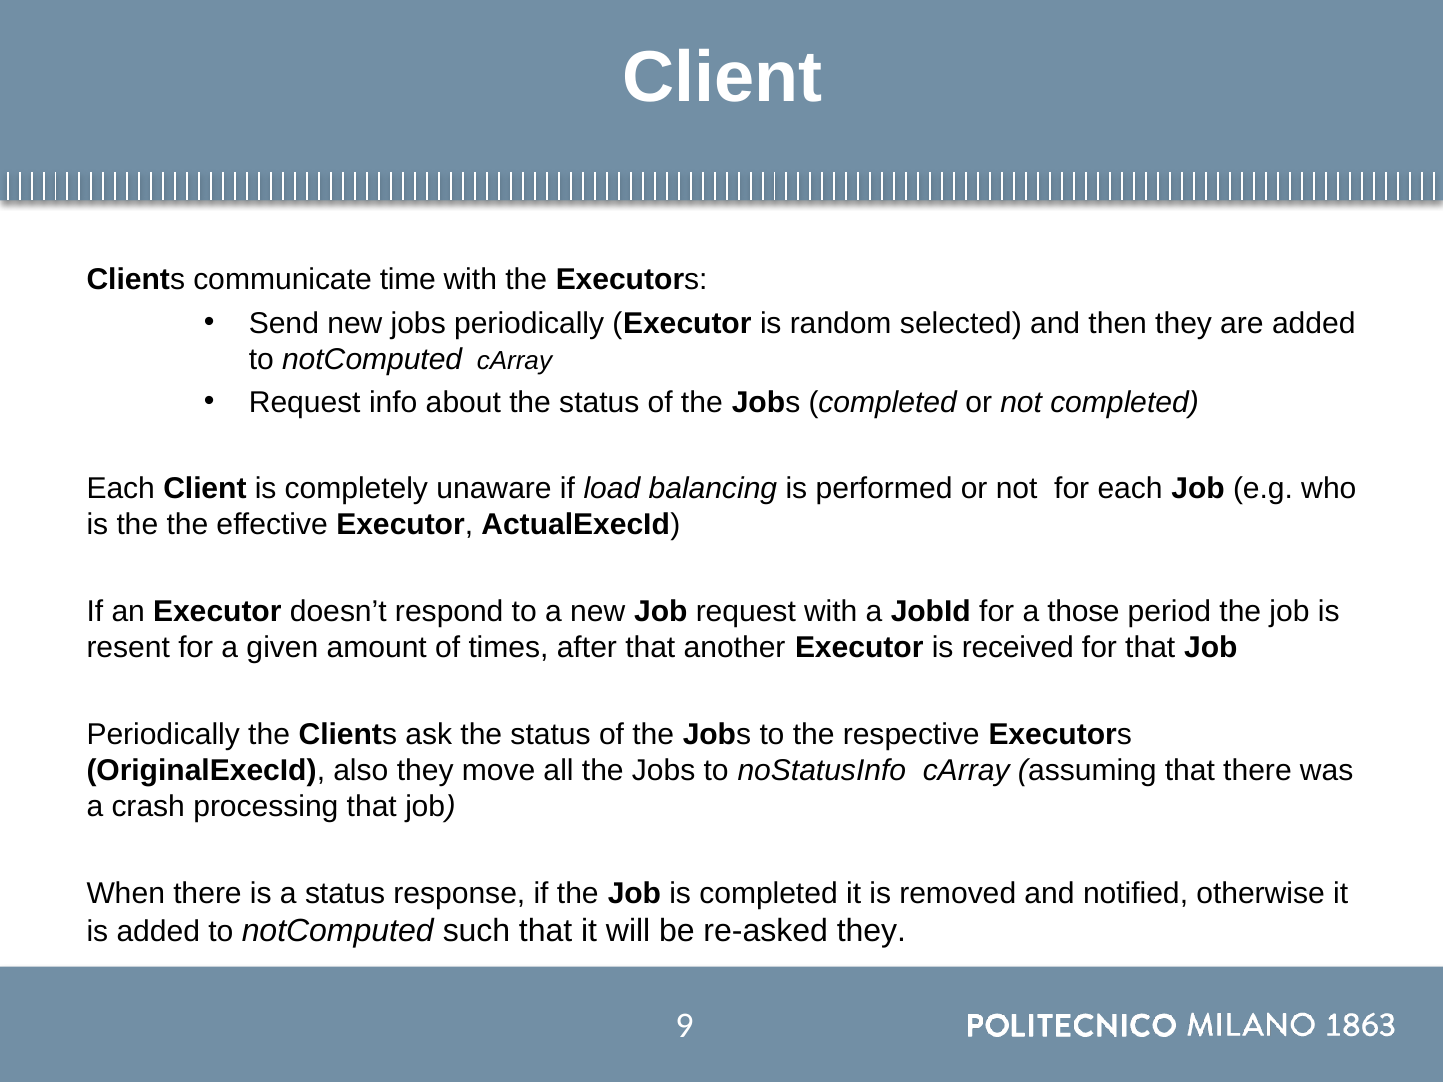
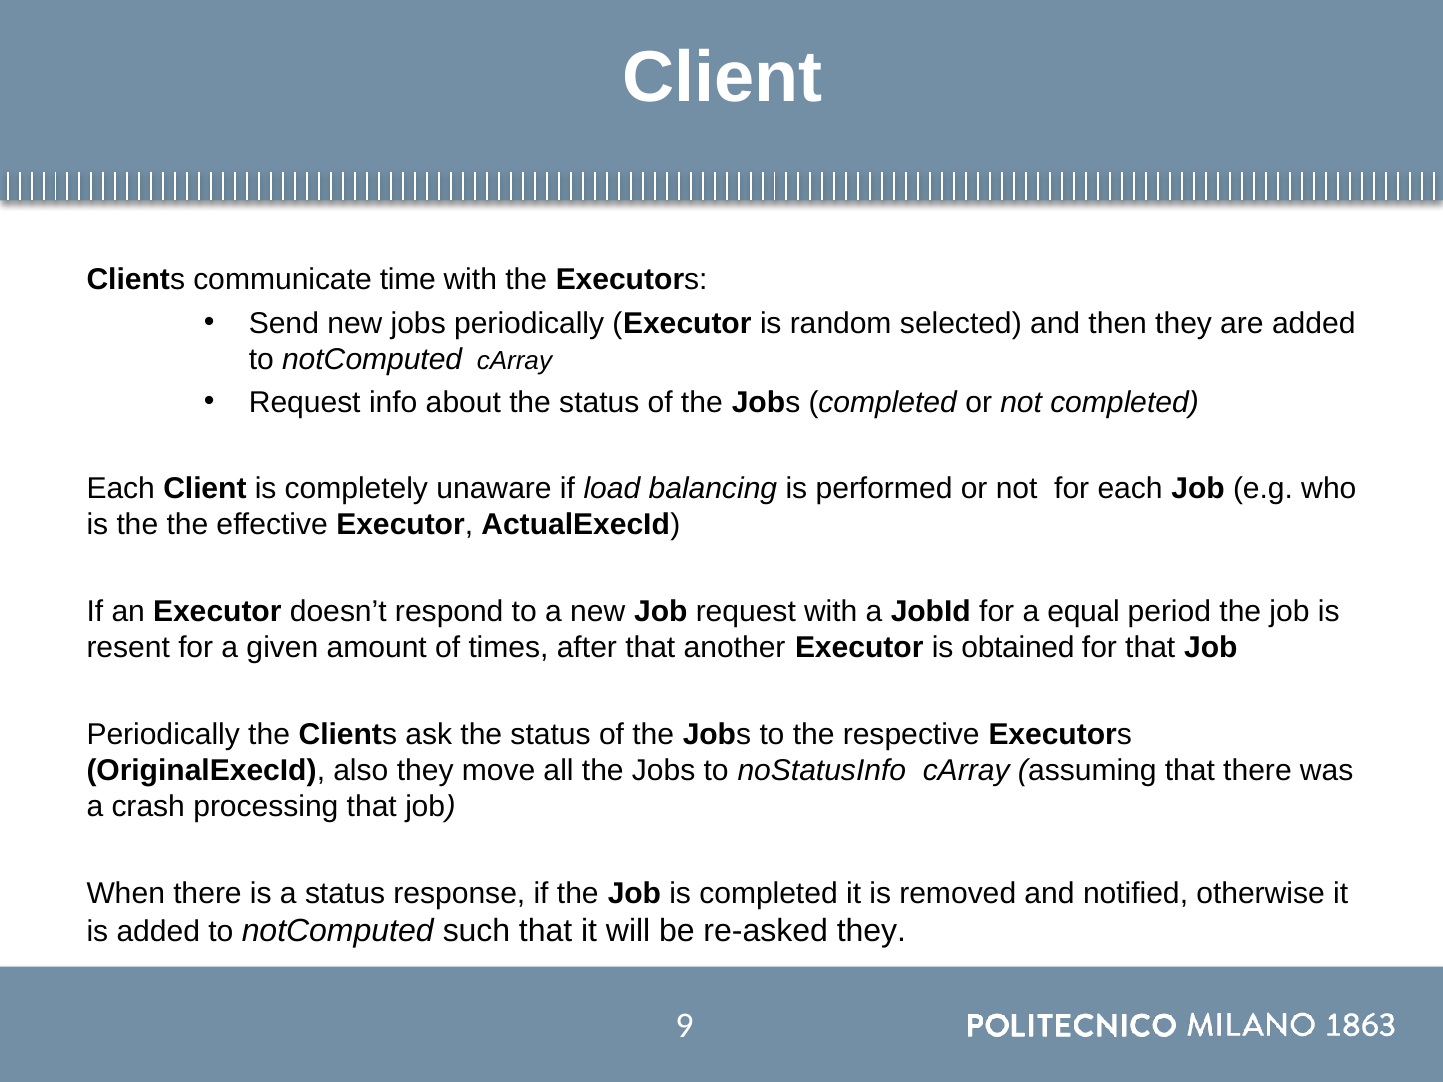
those: those -> equal (1084, 612)
received: received -> obtained (1018, 648)
